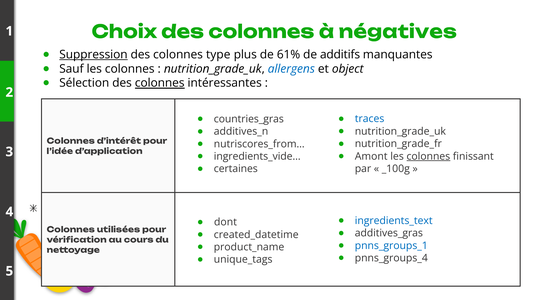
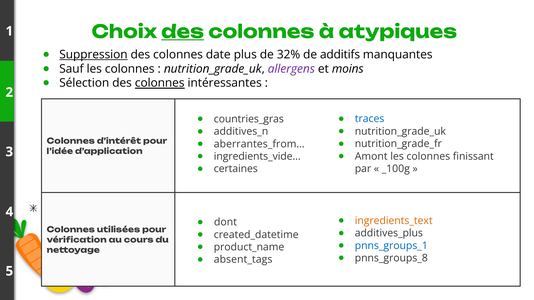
des underline: none -> present (183, 32)
négatives: négatives -> atypiques (398, 32)
type: type -> date (218, 55)
61%: 61% -> 32% (289, 55)
allergens colour: blue -> purple (291, 69)
object: object -> moins (348, 69)
nutriscores_from…: nutriscores_from… -> aberrantes_from… (259, 144)
colonnes underline: present -> none (428, 156)
ingredients_text colour: blue -> orange (394, 221)
additives_gras: additives_gras -> additives_plus (389, 233)
pnns_groups_4: pnns_groups_4 -> pnns_groups_8 (391, 258)
unique_tags: unique_tags -> absent_tags (243, 260)
